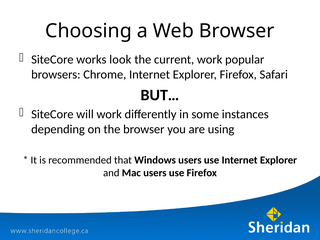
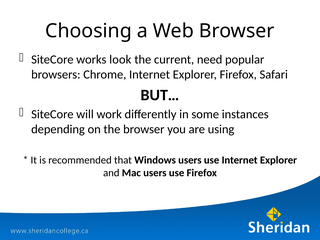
current work: work -> need (210, 60)
